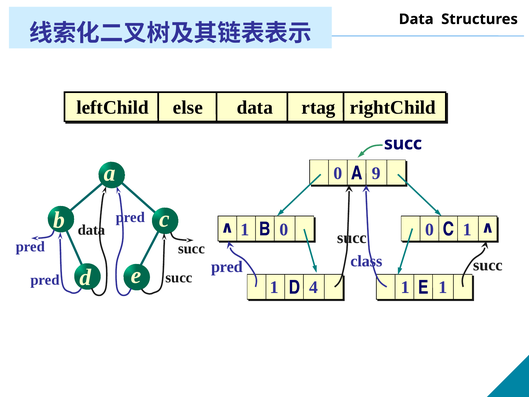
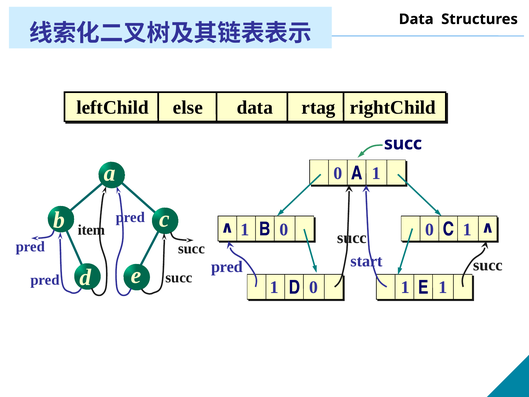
9: 9 -> 1 (376, 173)
data: data -> item (92, 230)
class: class -> start (367, 261)
4: 4 -> 0 (314, 287)
